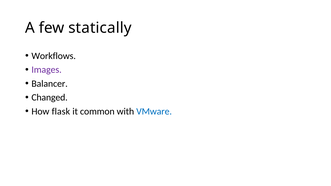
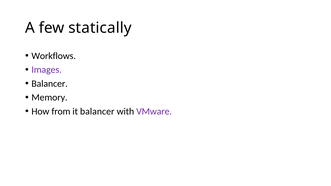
Changed: Changed -> Memory (49, 98)
flask: flask -> from (61, 111)
it common: common -> balancer (97, 111)
VMware colour: blue -> purple (154, 111)
